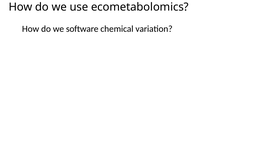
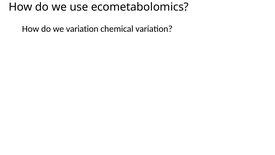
we software: software -> variation (82, 29)
